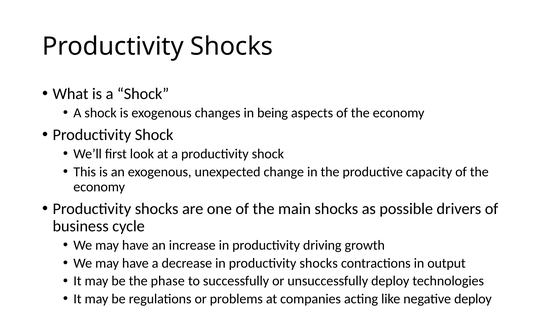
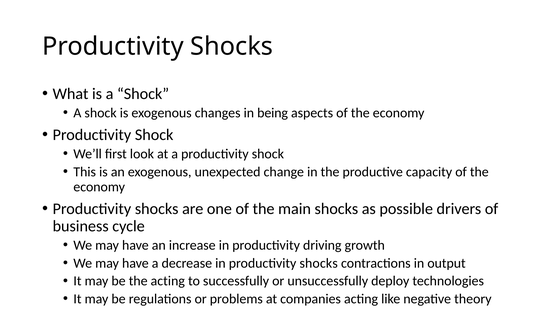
the phase: phase -> acting (168, 281)
negative deploy: deploy -> theory (473, 298)
